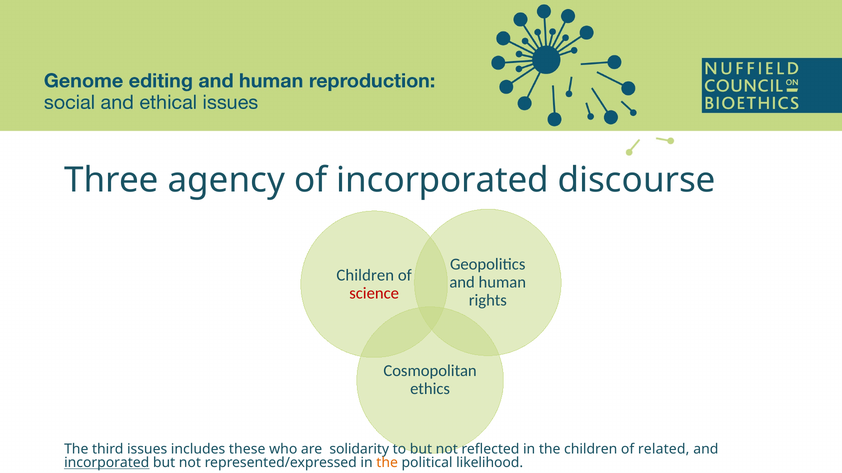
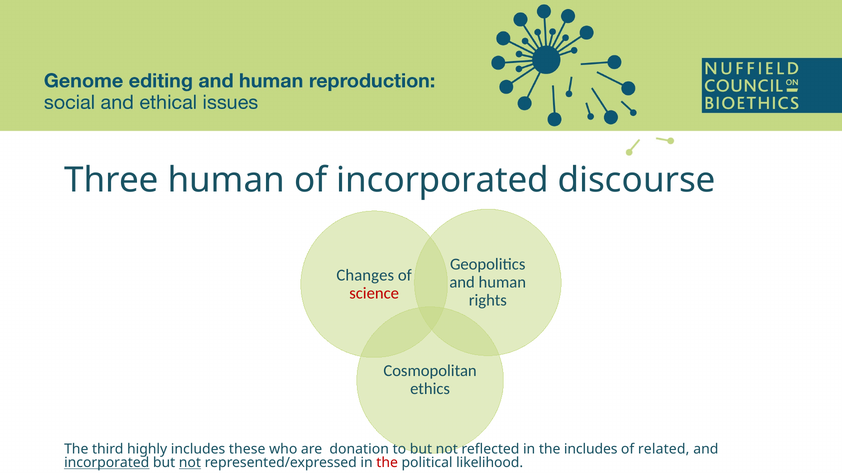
Three agency: agency -> human (226, 180)
Children: Children -> Changes (365, 275)
issues: issues -> highly (147, 450)
solidarity: solidarity -> donation (359, 450)
the children: children -> includes (591, 450)
not underline: none -> present (190, 463)
the colour: orange -> red (387, 463)
